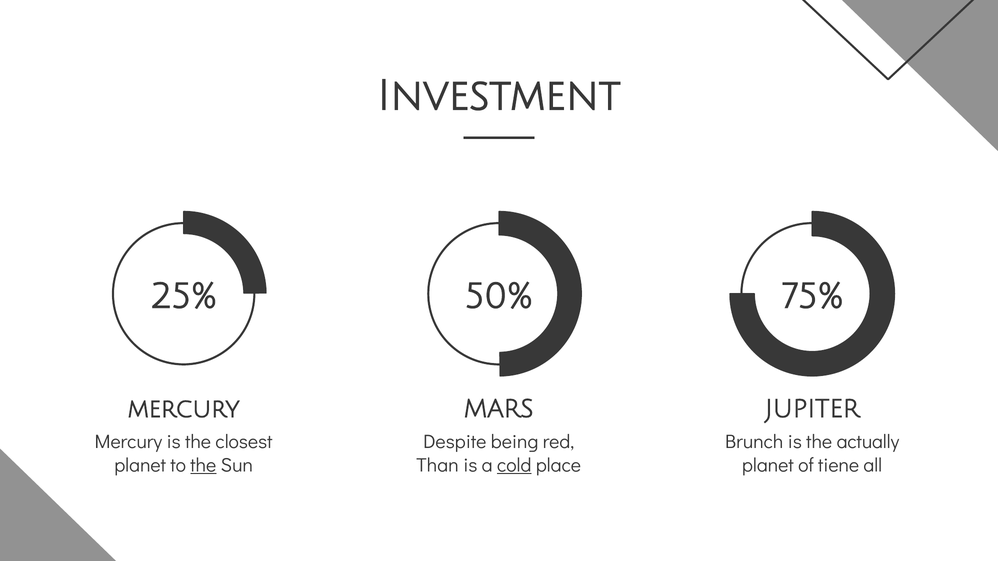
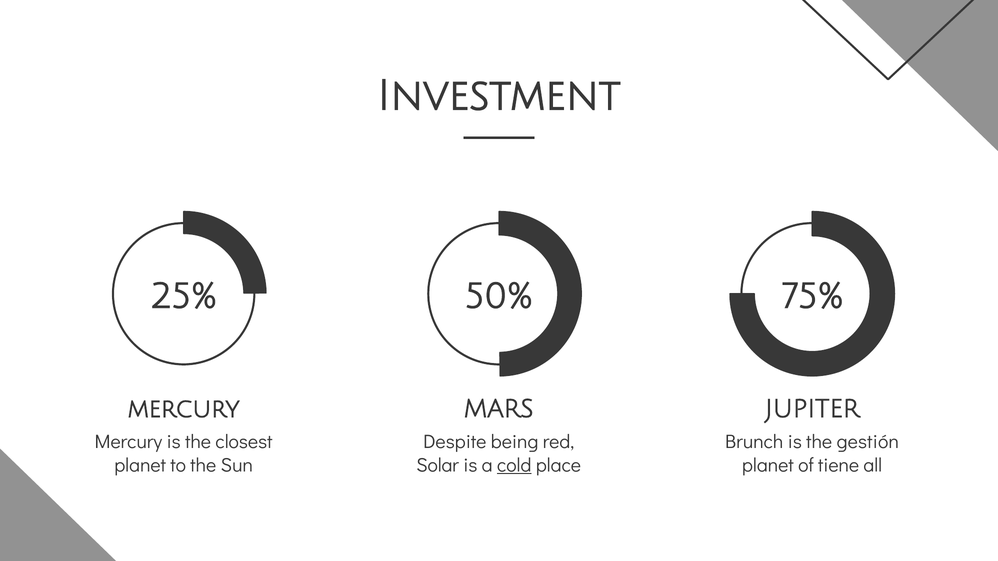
actually: actually -> gestión (868, 442)
the underline: present -> none (203, 465)
Than: Than -> Solar (438, 465)
